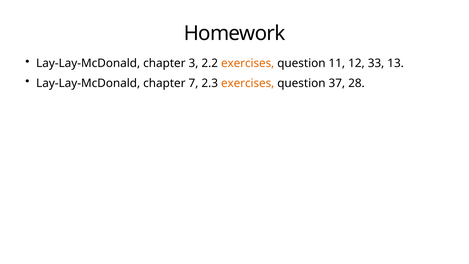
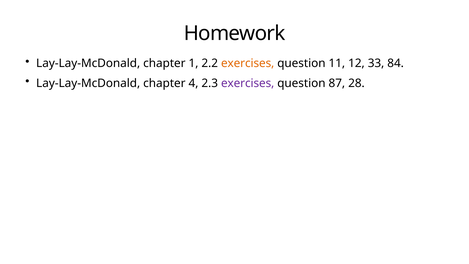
3: 3 -> 1 (193, 63)
13: 13 -> 84 (396, 63)
7: 7 -> 4 (193, 83)
exercises colour: orange -> purple (248, 83)
37: 37 -> 87 (337, 83)
